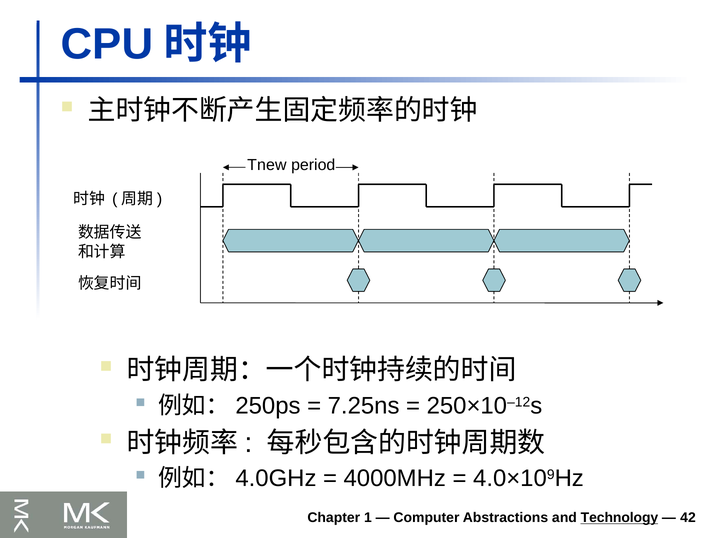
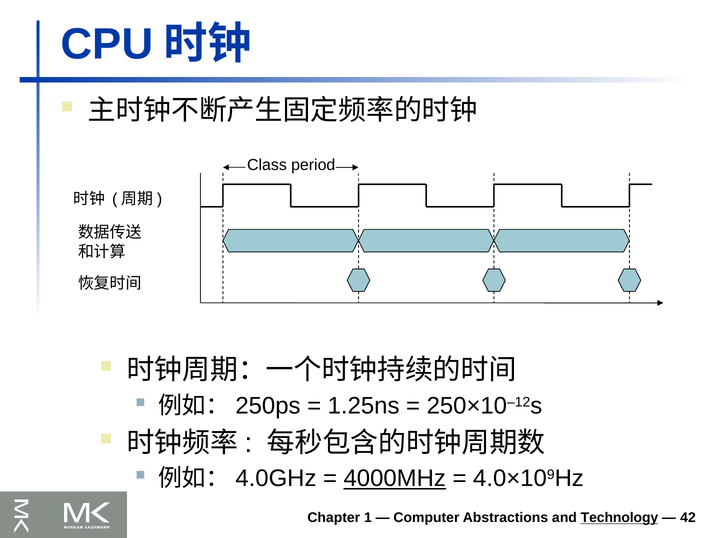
Tnew: Tnew -> Class (267, 165)
7.25ns: 7.25ns -> 1.25ns (364, 406)
4000MHz underline: none -> present (395, 478)
